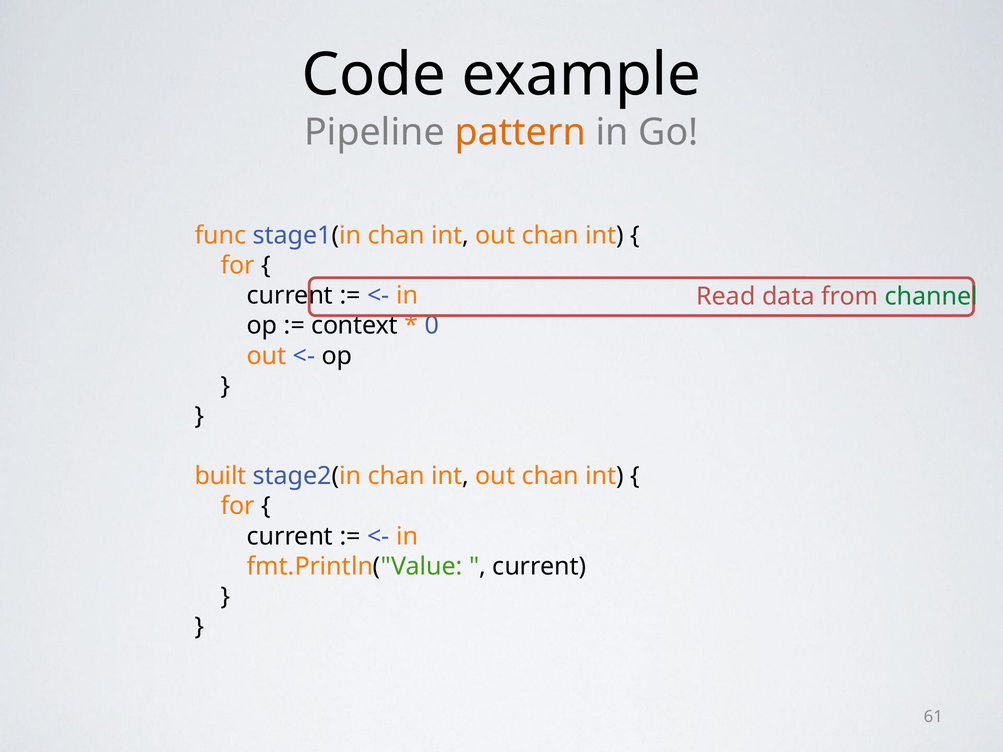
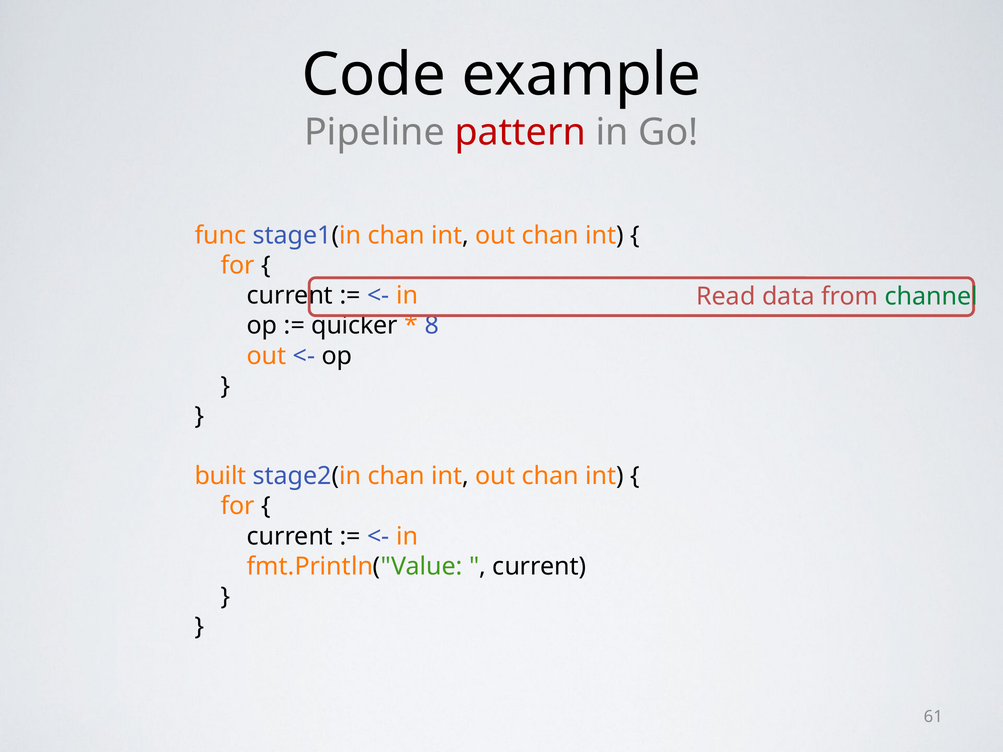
pattern colour: orange -> red (520, 132)
context: context -> quicker (355, 326)
0: 0 -> 8 (432, 326)
